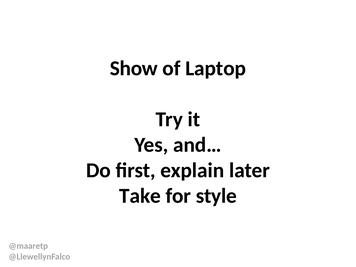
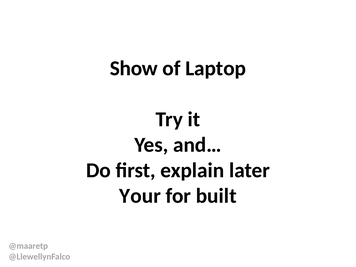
Take: Take -> Your (140, 196)
style: style -> built (216, 196)
